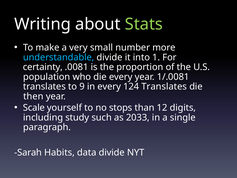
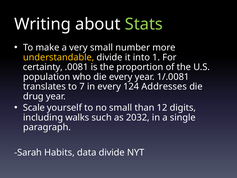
understandable colour: light blue -> yellow (59, 57)
9: 9 -> 7 (82, 86)
124 Translates: Translates -> Addresses (164, 86)
then: then -> drug (33, 96)
no stops: stops -> small (121, 108)
study: study -> walks (77, 117)
2033: 2033 -> 2032 (138, 117)
